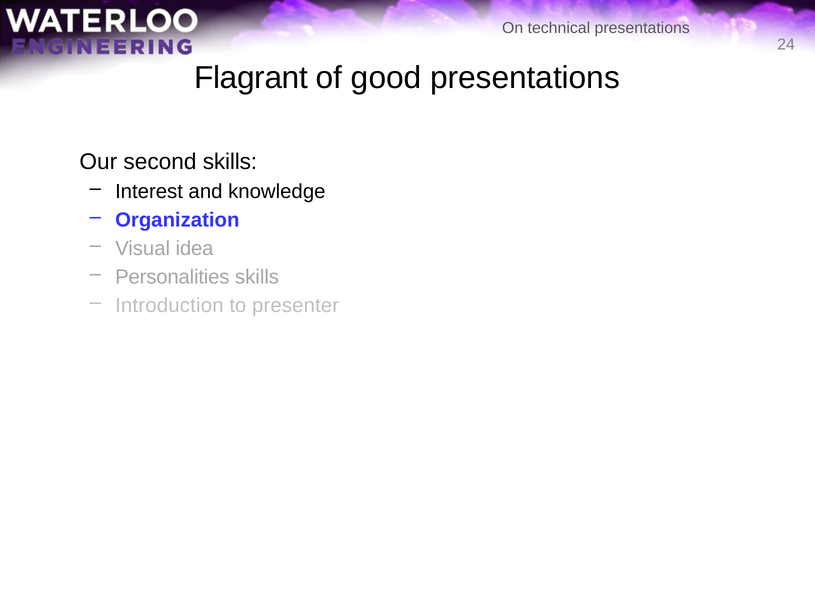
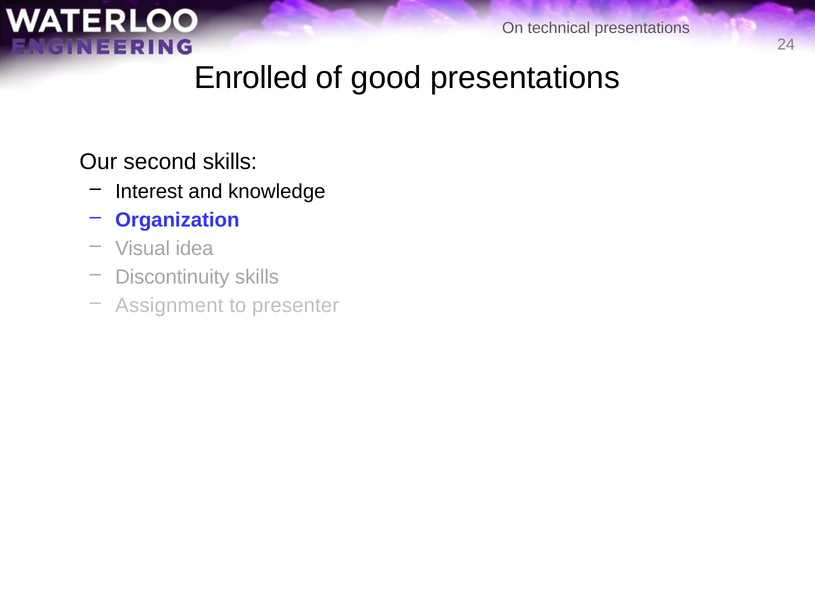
Flagrant: Flagrant -> Enrolled (251, 78)
Personalities: Personalities -> Discontinuity (172, 277)
Introduction: Introduction -> Assignment (169, 306)
